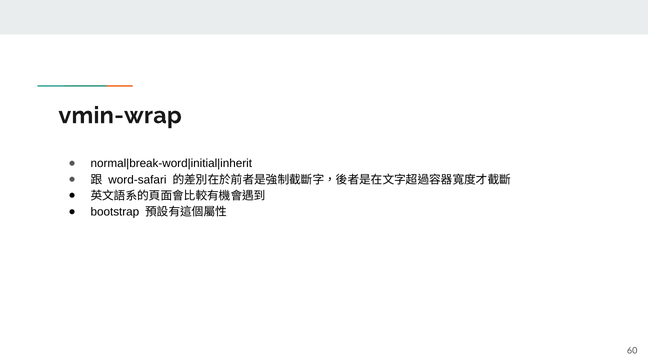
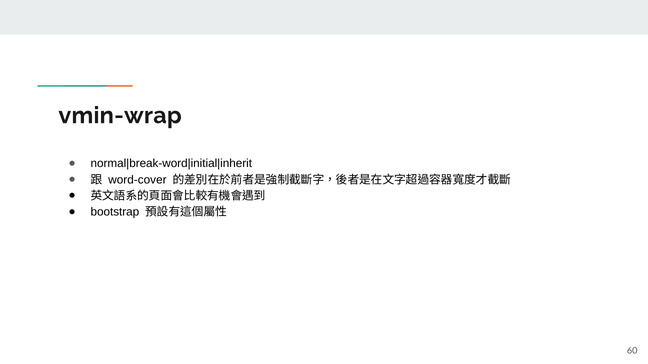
word-safari: word-safari -> word-cover (137, 180)
